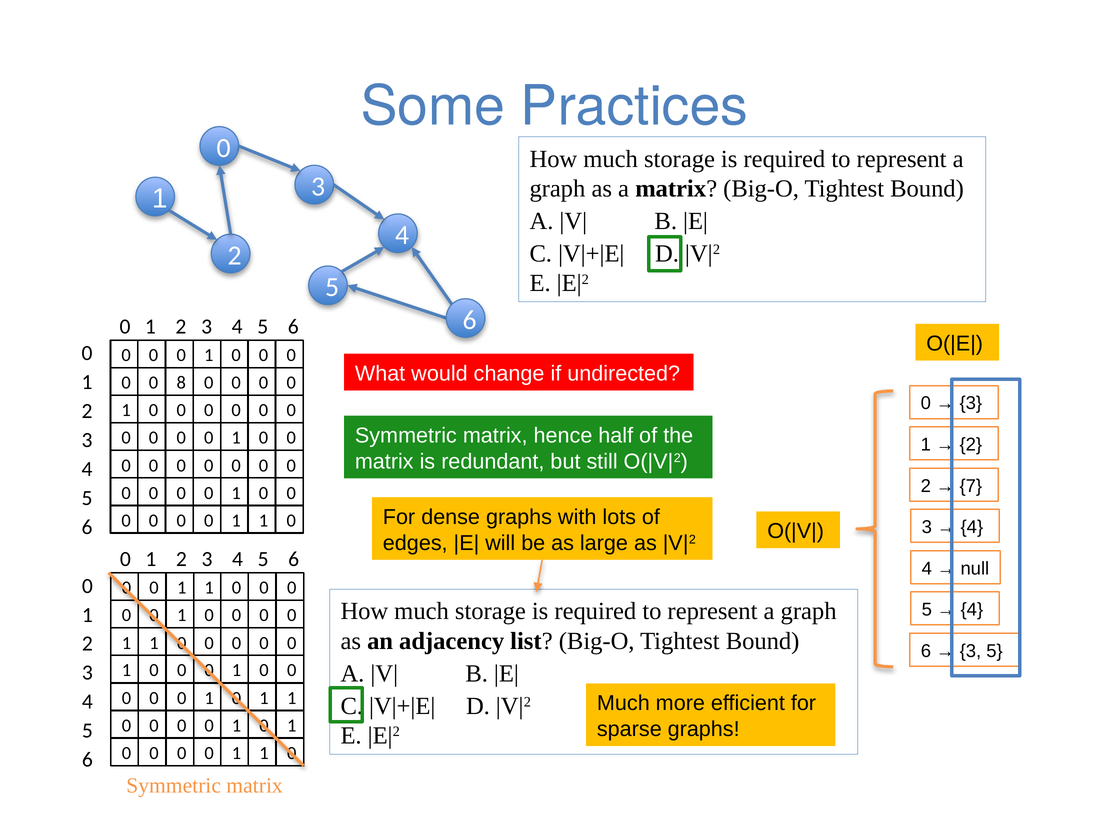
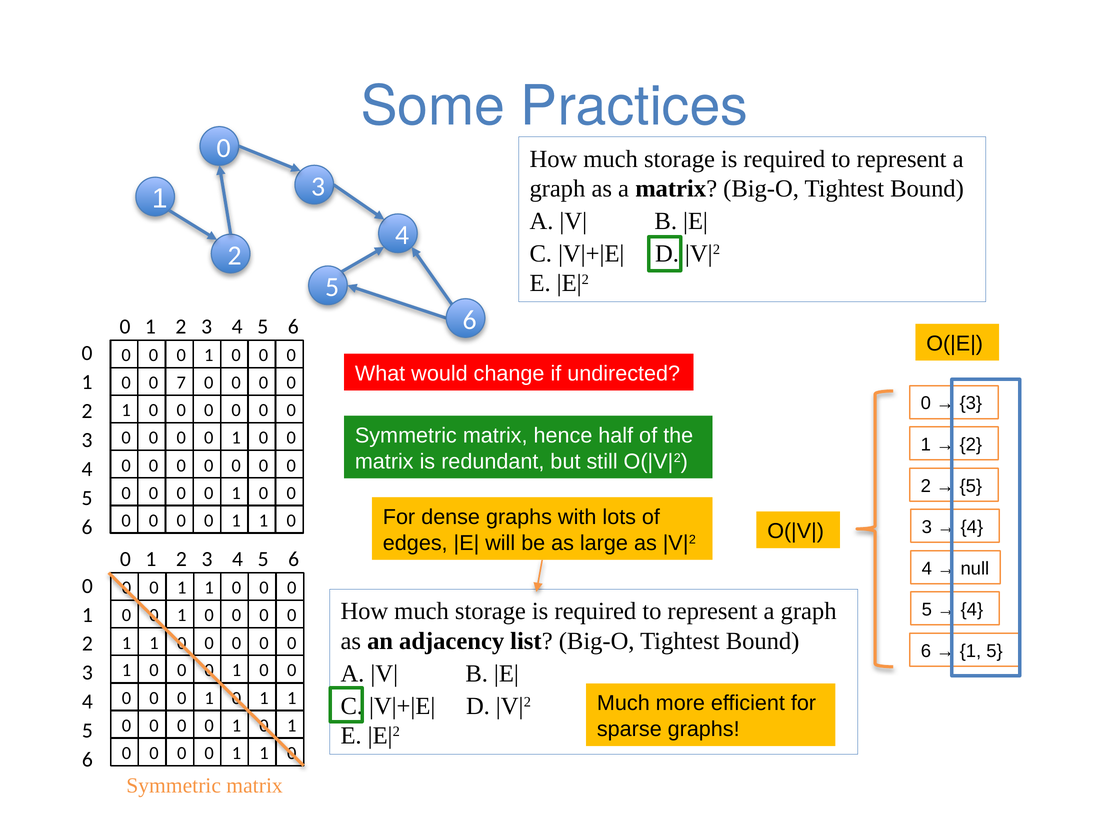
8: 8 -> 7 (181, 383)
7: 7 -> 5 (971, 486)
3: 3 -> 1 (970, 651)
